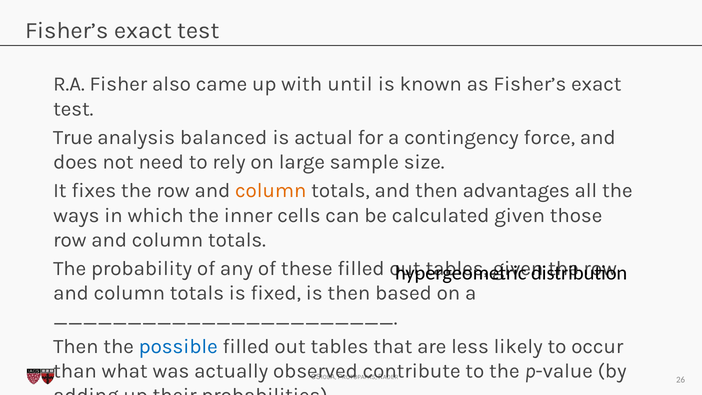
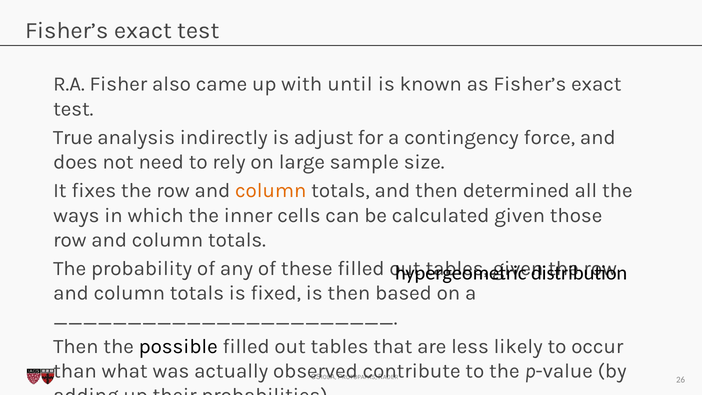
balanced: balanced -> indirectly (224, 137)
actual: actual -> adjust (324, 137)
advantages: advantages -> determined (516, 191)
possible colour: blue -> black (178, 346)
